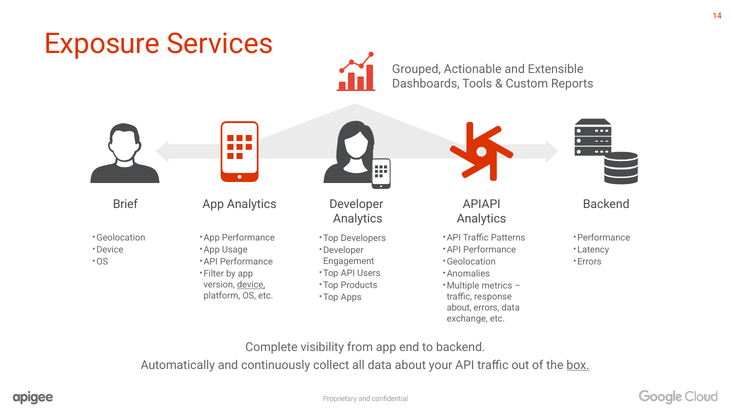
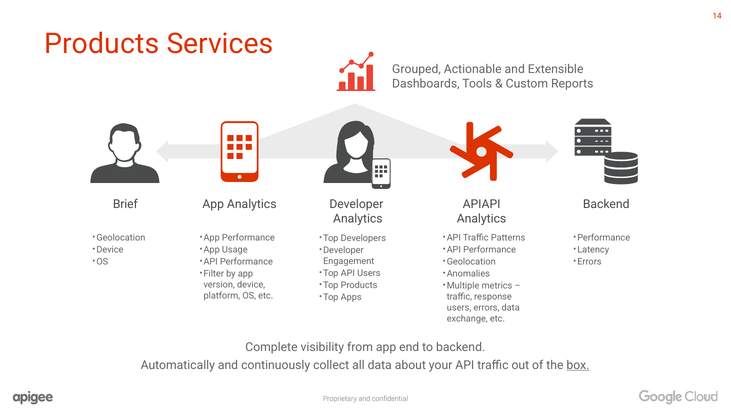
Exposure: Exposure -> Products (102, 44)
device underline: present -> none (251, 285)
about: about -> users (459, 308)
